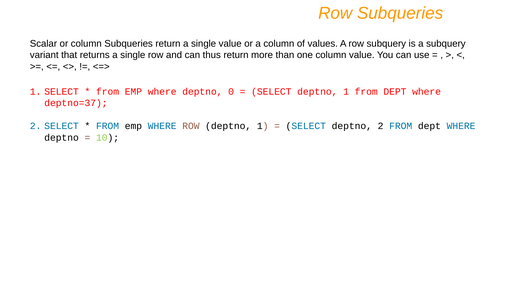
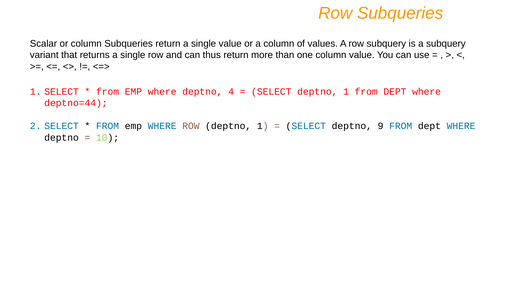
0: 0 -> 4 (231, 91)
deptno=37: deptno=37 -> deptno=44 (76, 103)
deptno 2: 2 -> 9 (381, 126)
